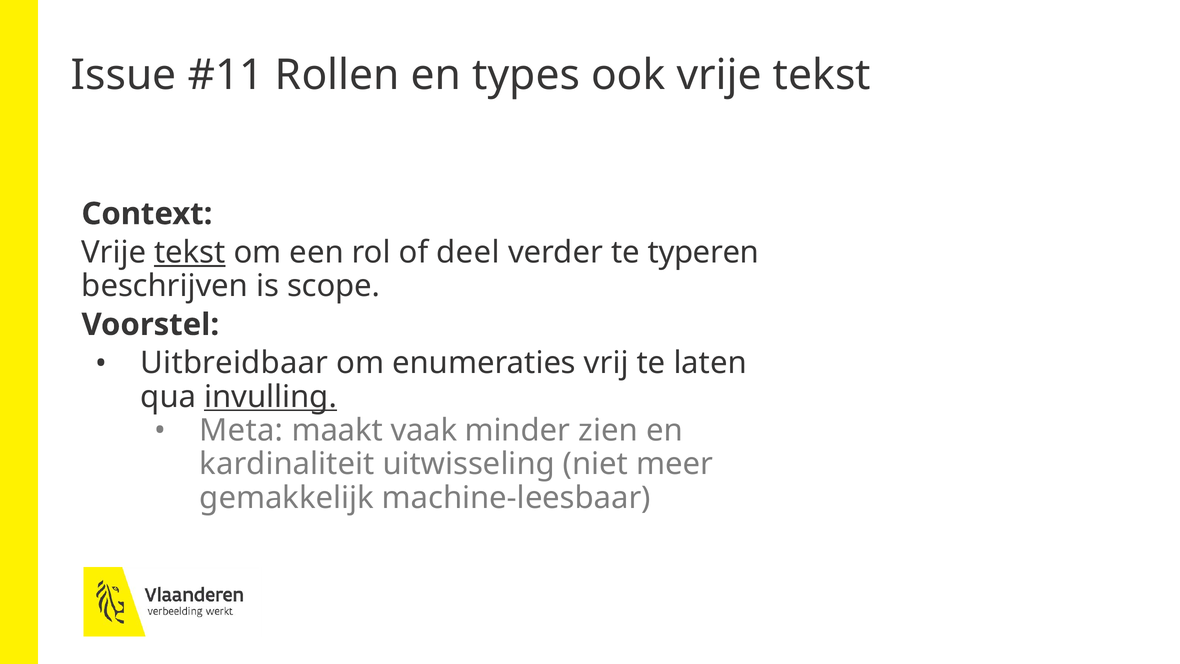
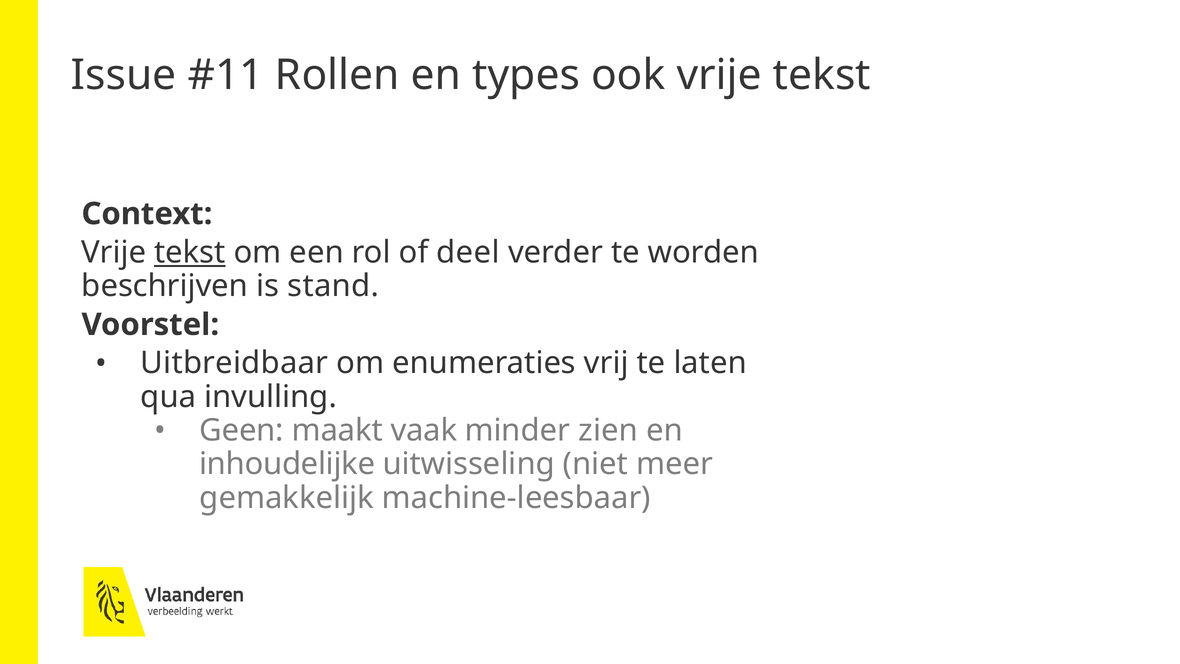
typeren: typeren -> worden (703, 252)
scope: scope -> stand (333, 286)
invulling underline: present -> none (271, 397)
Meta: Meta -> Geen (242, 430)
kardinaliteit: kardinaliteit -> inhoudelijke (287, 464)
